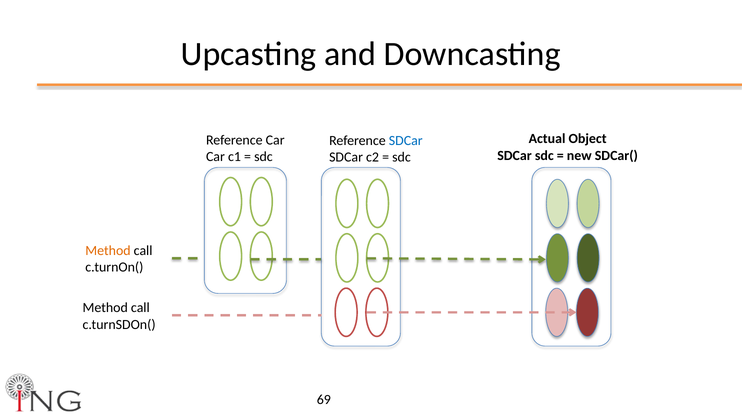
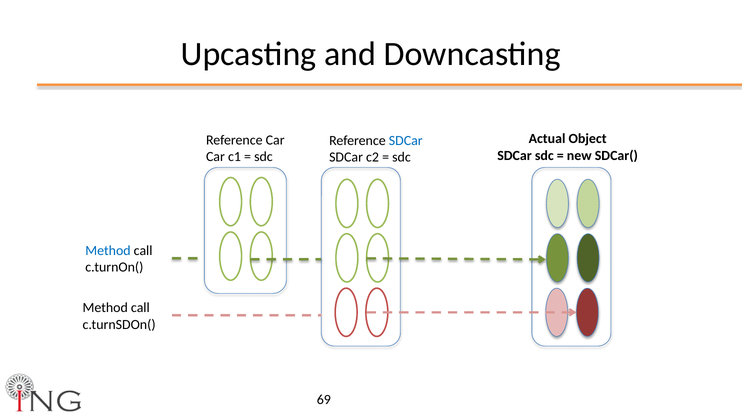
Method colour: orange -> blue (108, 250)
